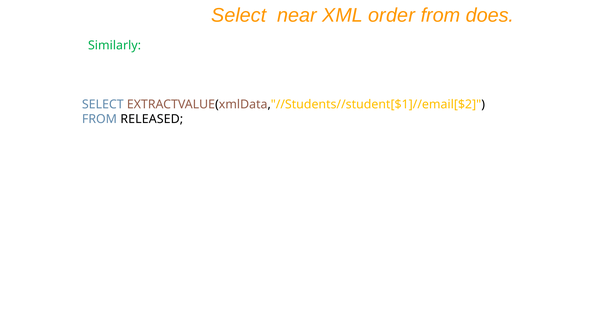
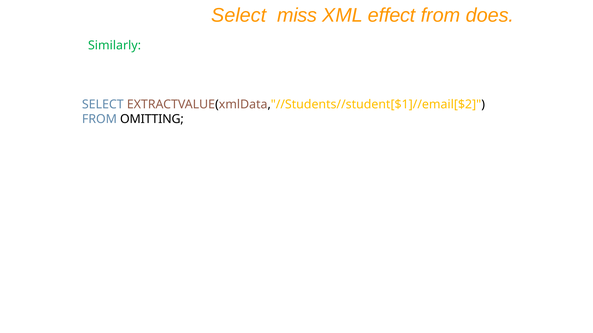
near: near -> miss (297, 15)
order: order -> effect (392, 15)
RELEASED: RELEASED -> OMITTING (152, 119)
